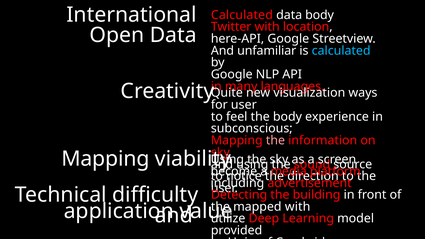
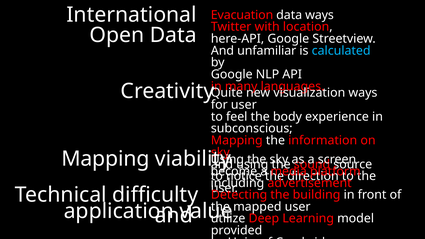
Calculated: Calculated -> Evacuation (242, 15)
data body: body -> ways (320, 15)
the colour: pink -> white (275, 140)
mapped with: with -> user (298, 207)
